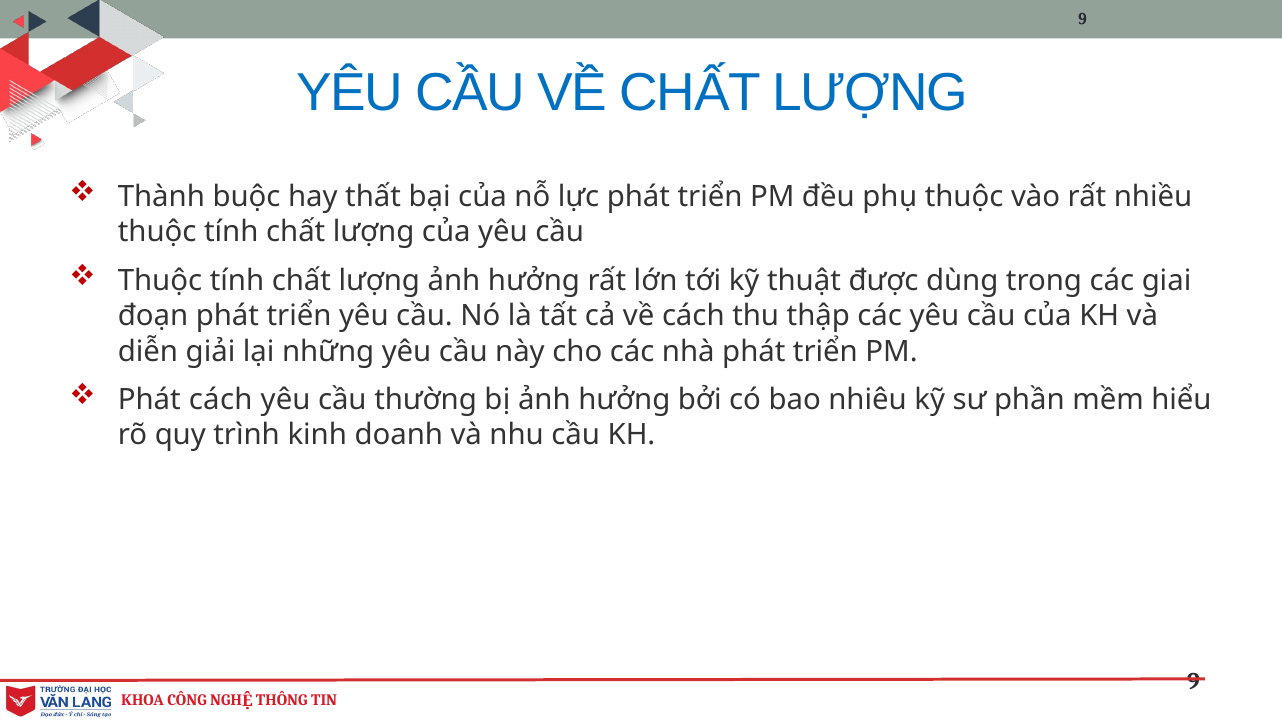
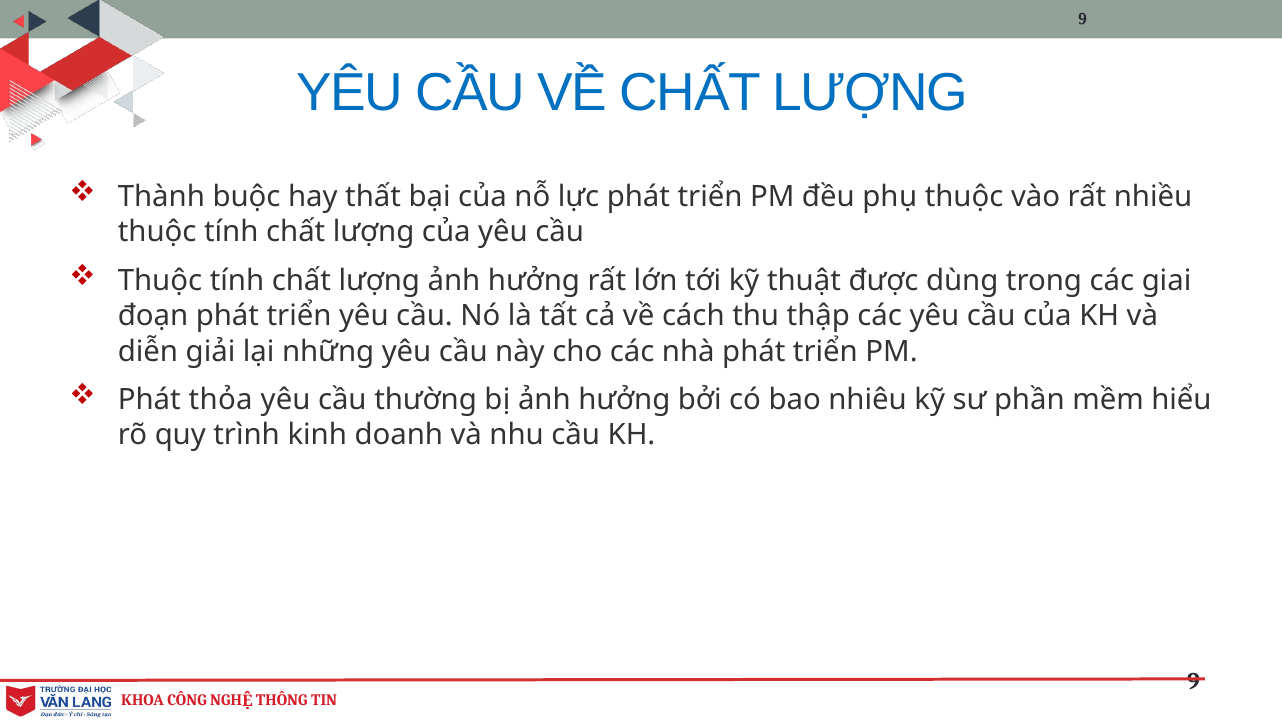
Phát cách: cách -> thỏa (221, 400)
